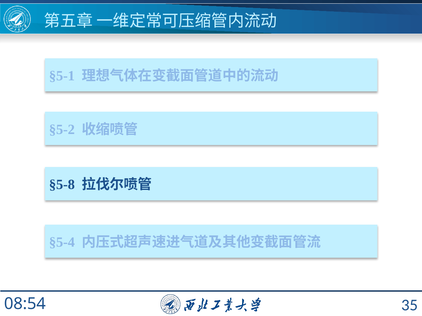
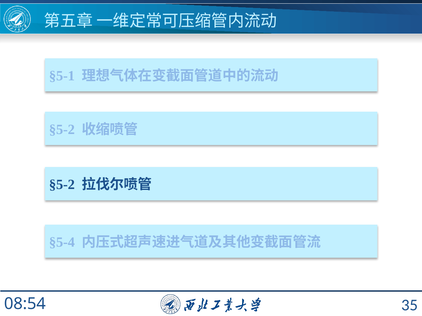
§5-8: §5-8 -> §5-2 (62, 185)
